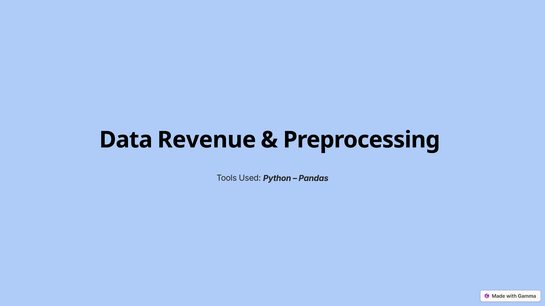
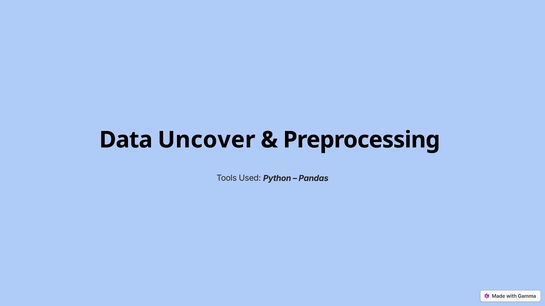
Revenue: Revenue -> Uncover (206, 140)
